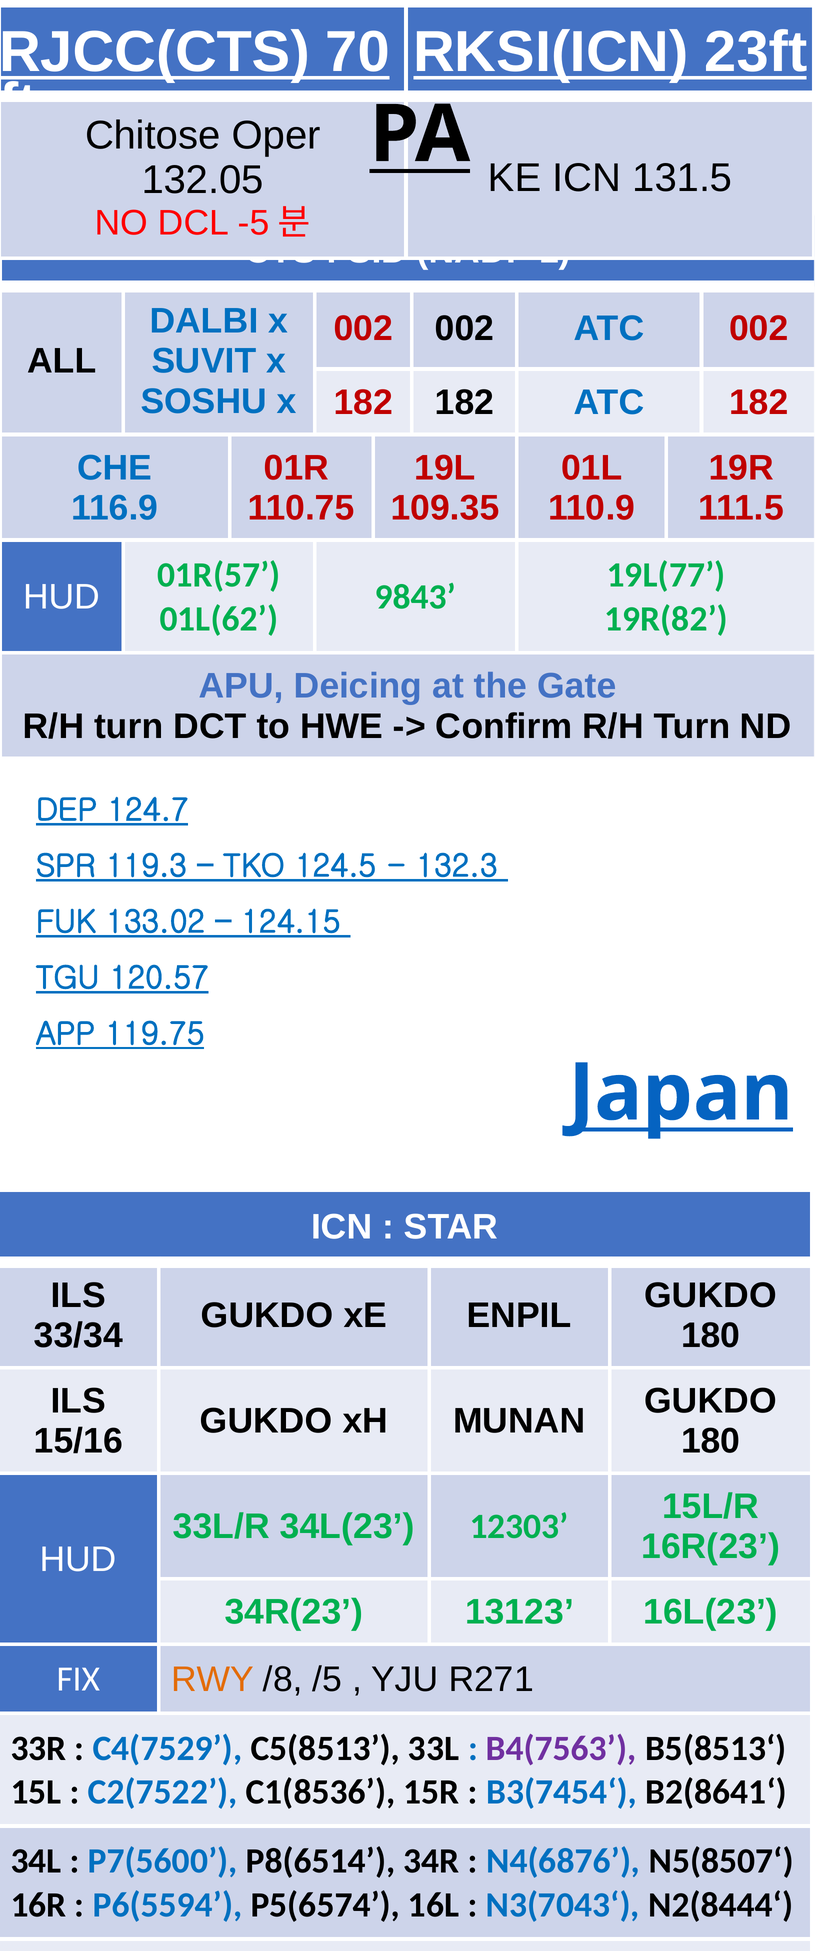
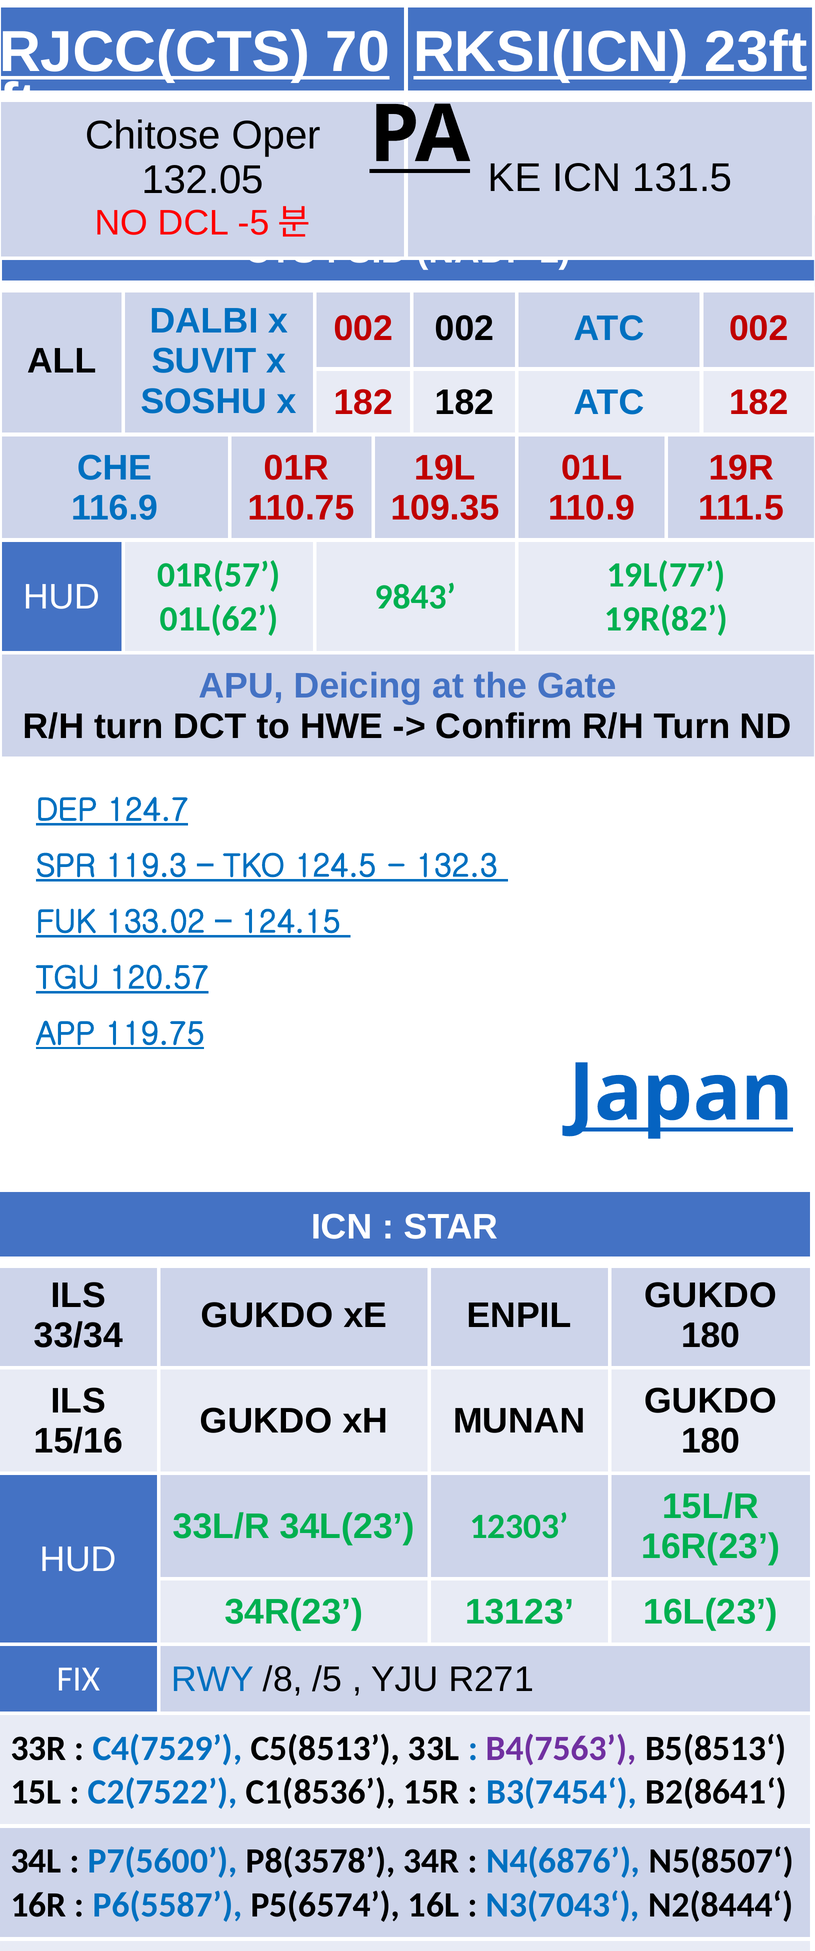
RWY colour: orange -> blue (213, 1679)
P8(6514: P8(6514 -> P8(3578 (321, 1860)
P6(5594: P6(5594 -> P6(5587 (167, 1904)
